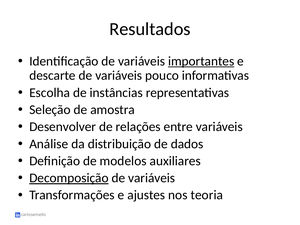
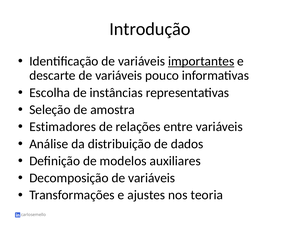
Resultados: Resultados -> Introdução (150, 29)
Desenvolver: Desenvolver -> Estimadores (63, 127)
Decomposição underline: present -> none (69, 178)
